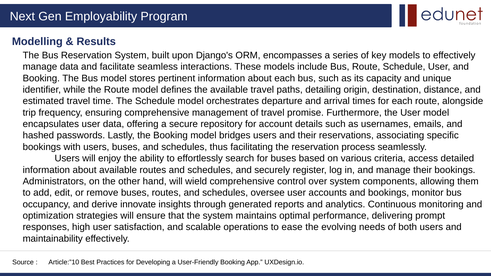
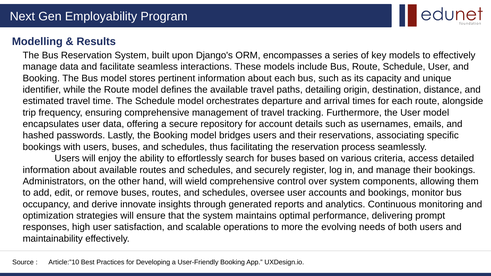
promise: promise -> tracking (305, 113)
ease: ease -> more (292, 227)
